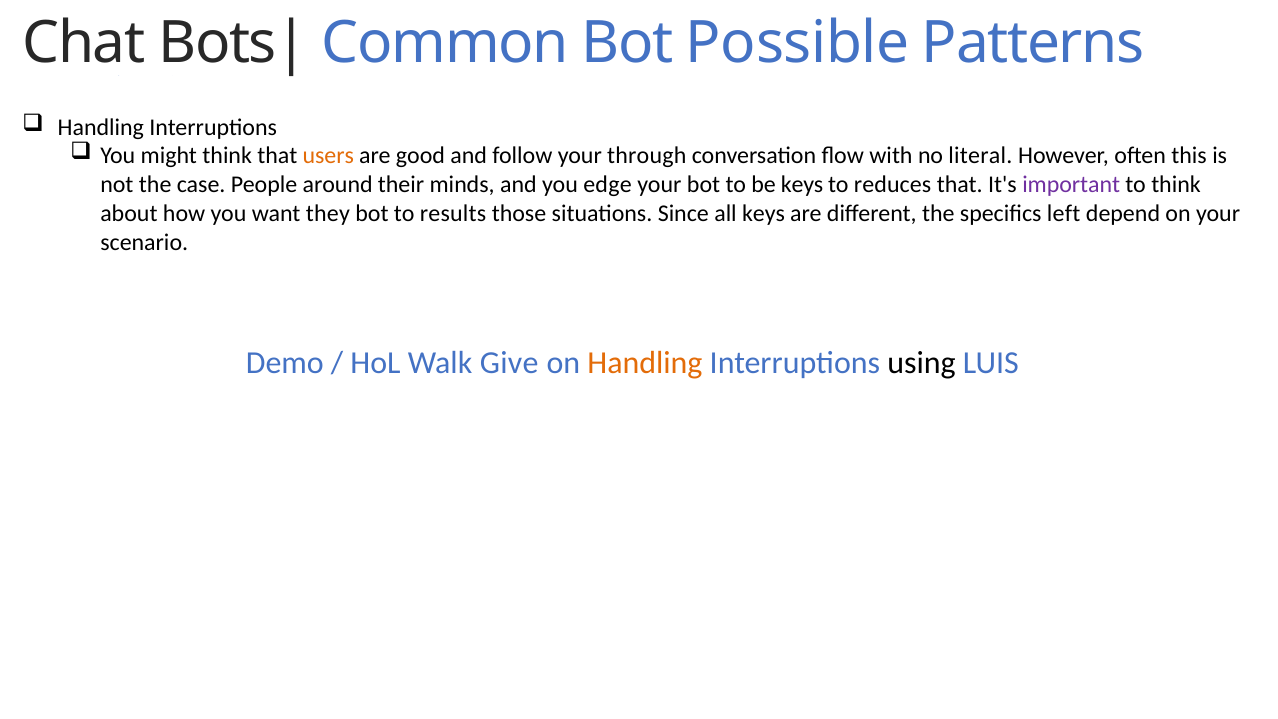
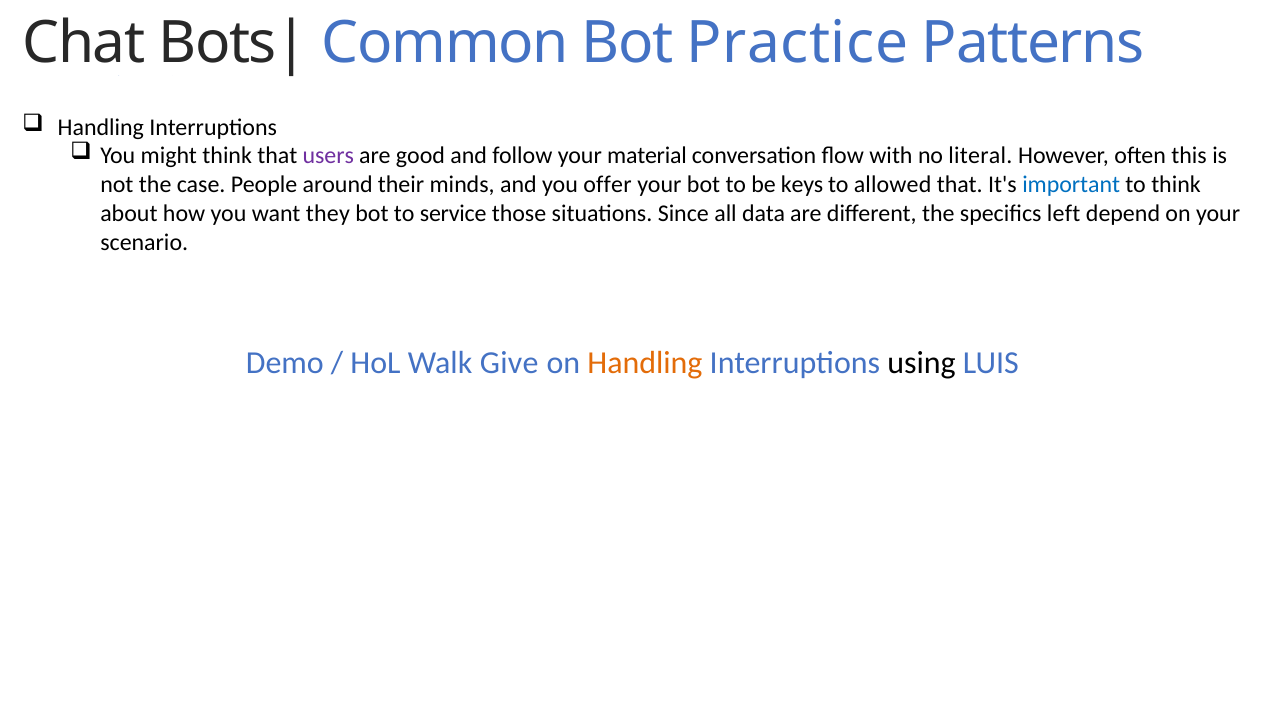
Possible: Possible -> Practice (797, 43)
users colour: orange -> purple (328, 156)
through: through -> material (647, 156)
edge: edge -> offer (608, 185)
reduces: reduces -> allowed (893, 185)
important colour: purple -> blue (1071, 185)
results: results -> service (453, 213)
all keys: keys -> data (764, 213)
